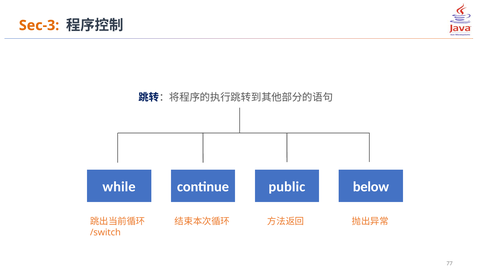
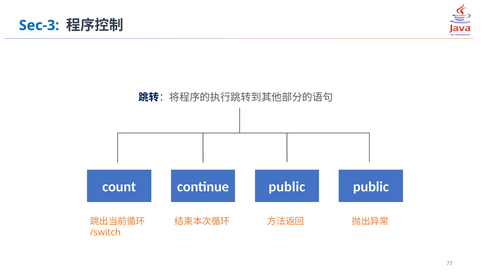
Sec-3 colour: orange -> blue (39, 25)
while: while -> count (119, 187)
below: below -> public (371, 187)
